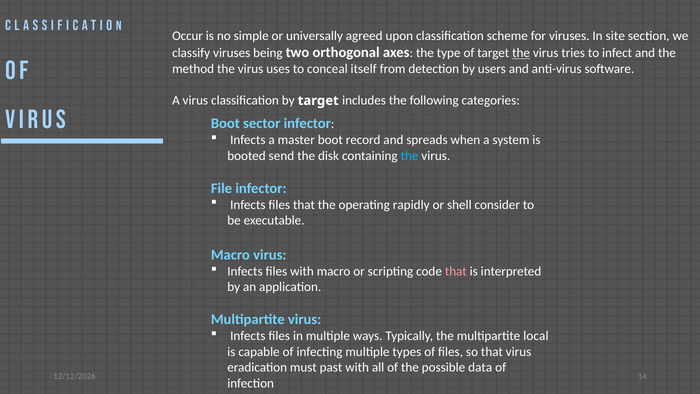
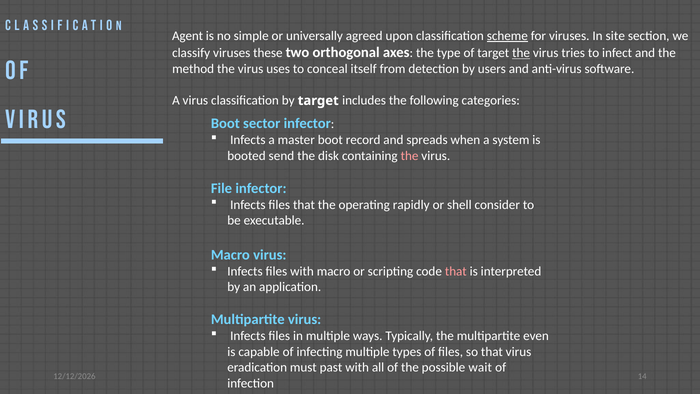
Occur: Occur -> Agent (188, 36)
scheme underline: none -> present (507, 36)
being: being -> these (268, 53)
the colour: light blue -> pink (410, 156)
local: local -> even (536, 336)
data: data -> wait (480, 367)
